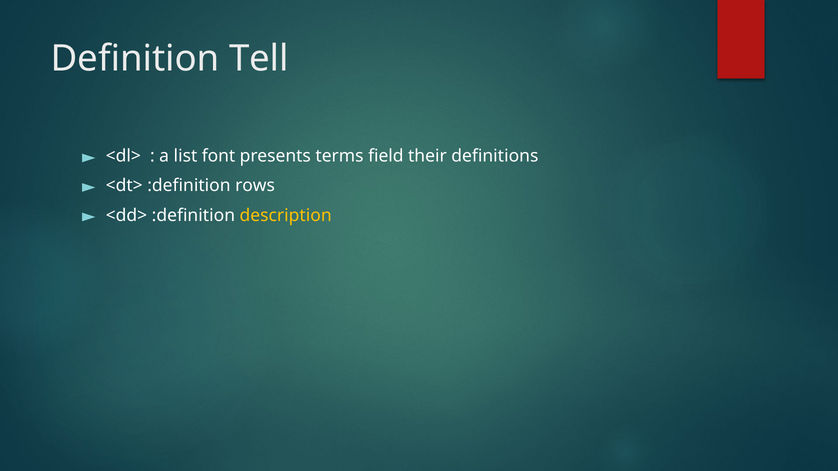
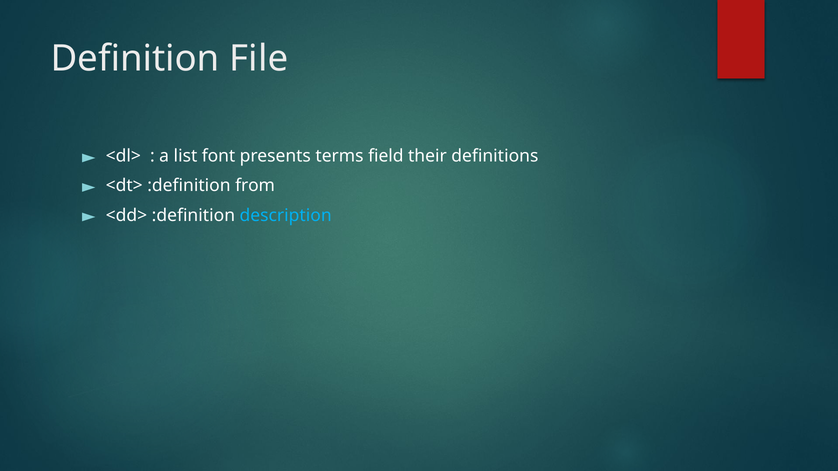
Tell: Tell -> File (259, 59)
rows: rows -> from (255, 186)
description colour: yellow -> light blue (286, 215)
